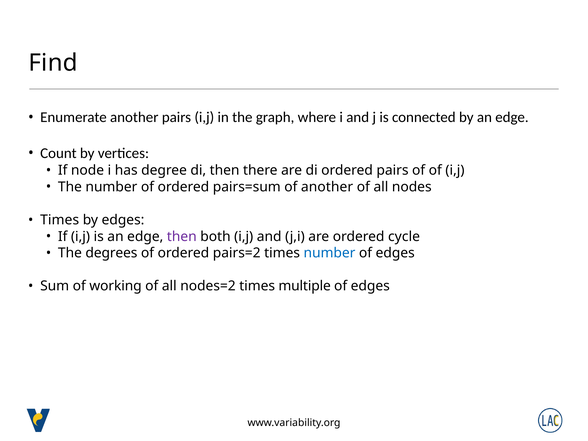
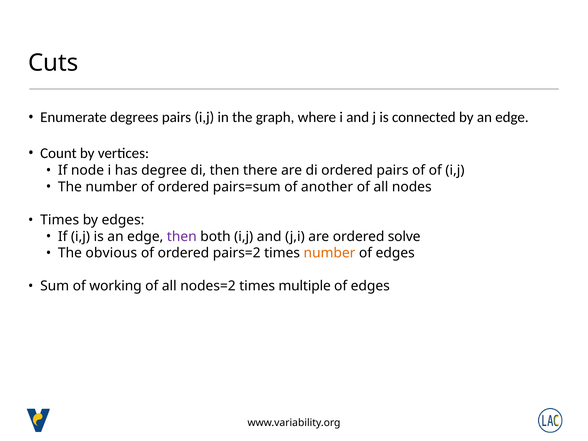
Find: Find -> Cuts (53, 63)
Enumerate another: another -> degrees (134, 117)
cycle: cycle -> solve (404, 236)
degrees: degrees -> obvious (111, 253)
number colour: blue -> orange (329, 253)
